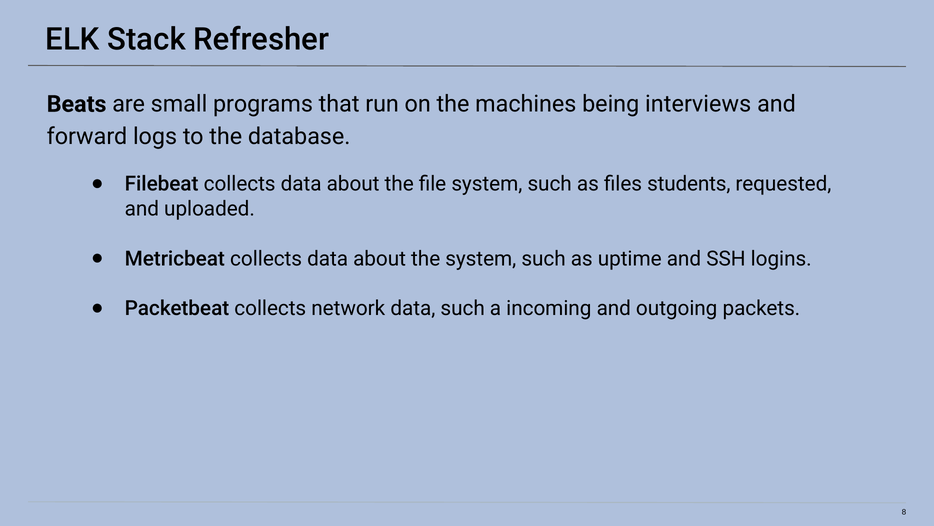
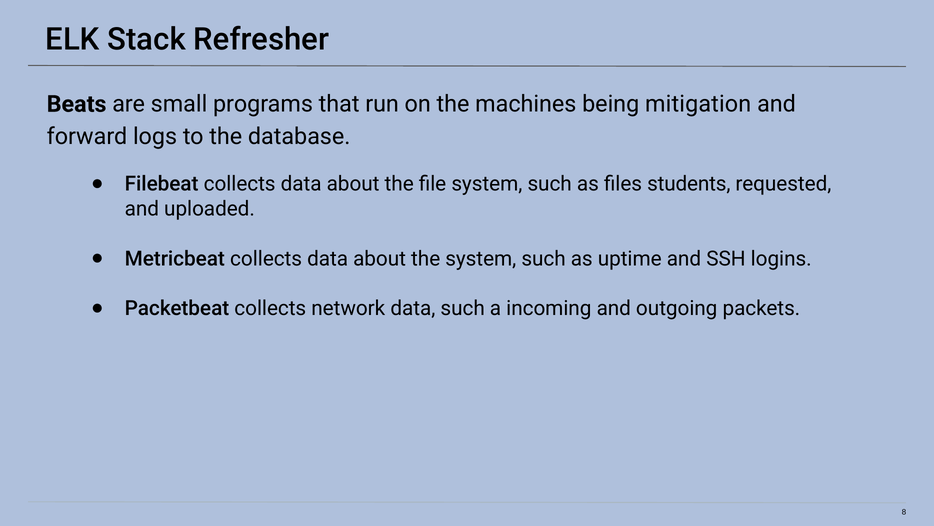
interviews: interviews -> mitigation (698, 104)
